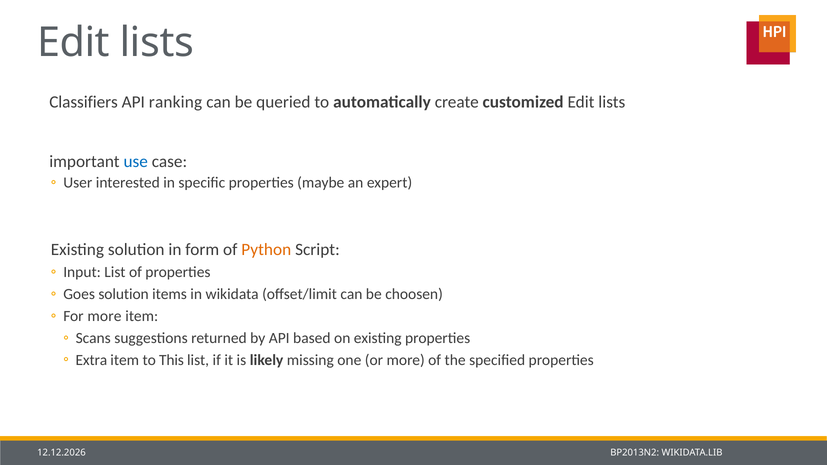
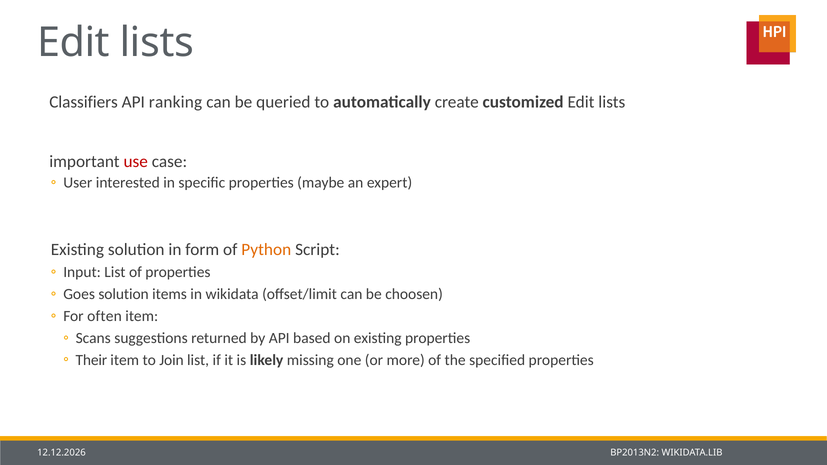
use colour: blue -> red (136, 162)
For more: more -> often (104, 316)
Extra: Extra -> Their (91, 360)
This: This -> Join (172, 360)
